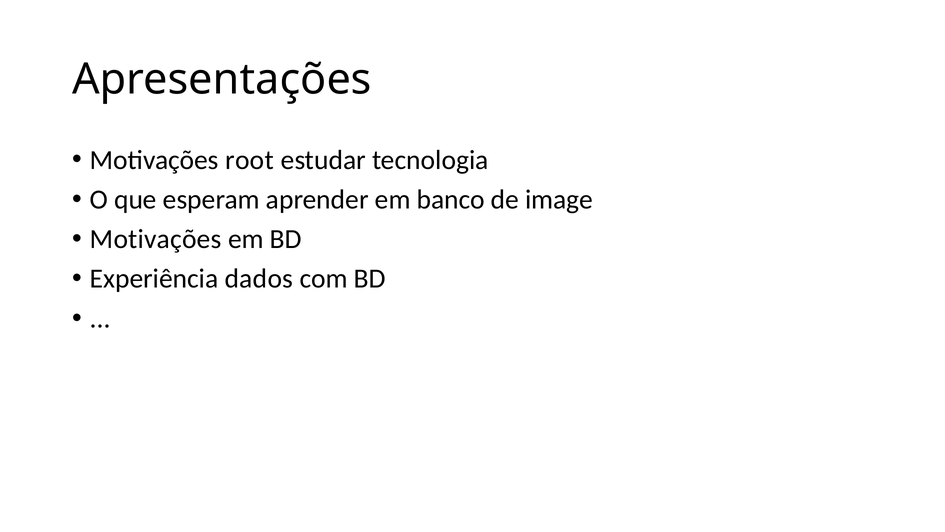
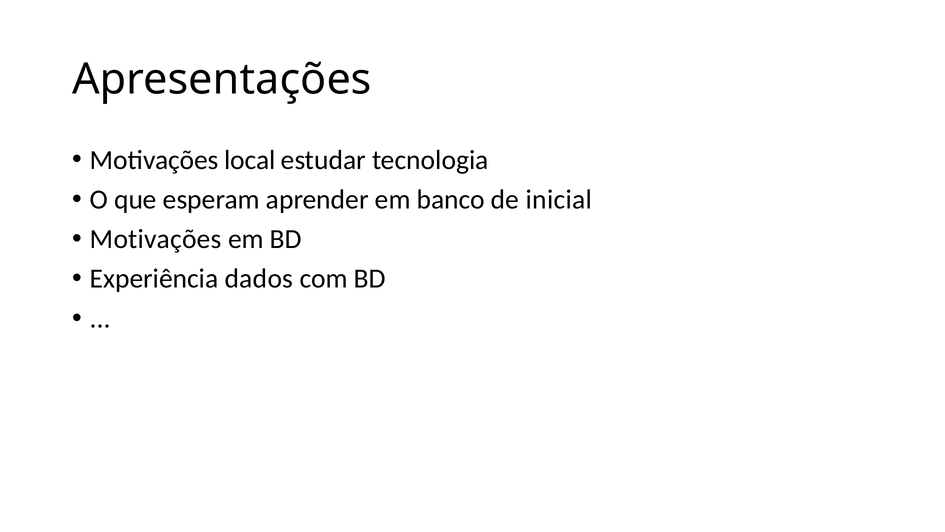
root: root -> local (250, 160)
image: image -> inicial (559, 199)
